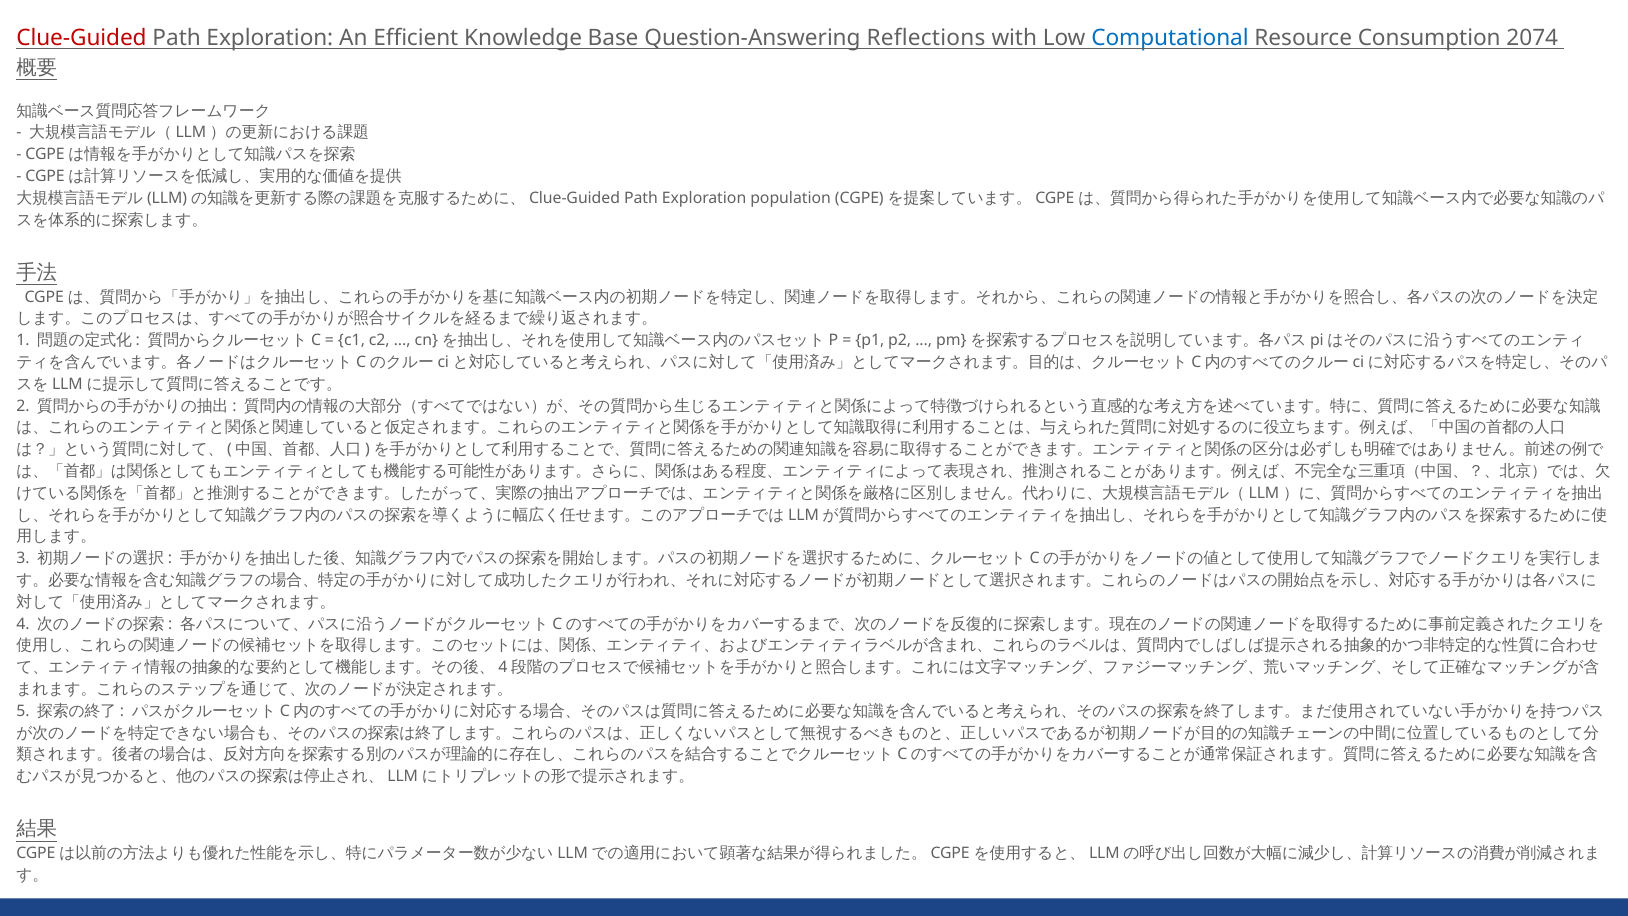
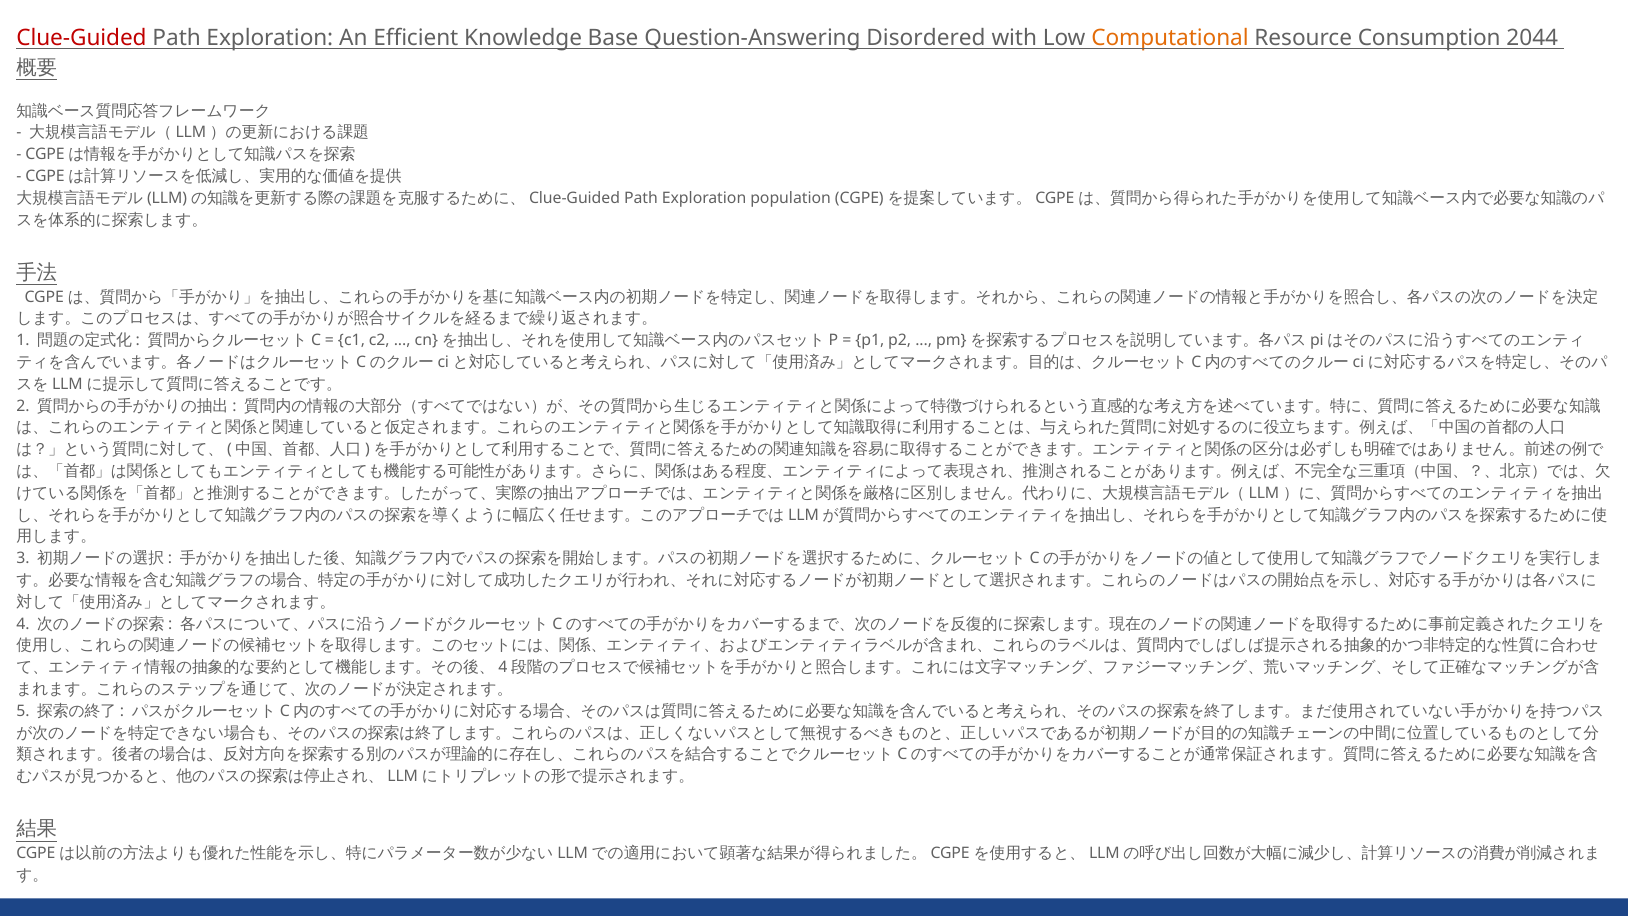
Reflections: Reflections -> Disordered (926, 38)
Computational colour: blue -> orange (1170, 38)
2074: 2074 -> 2044 (1532, 38)
